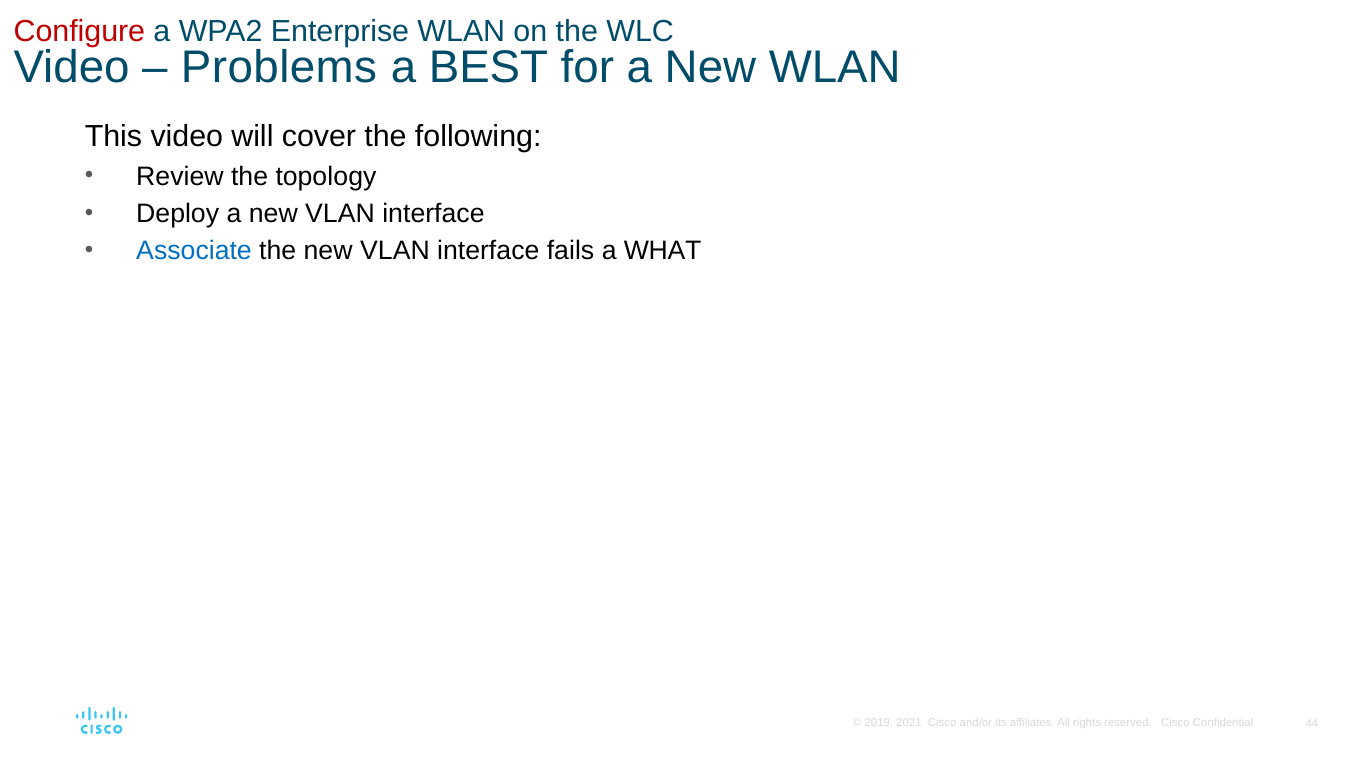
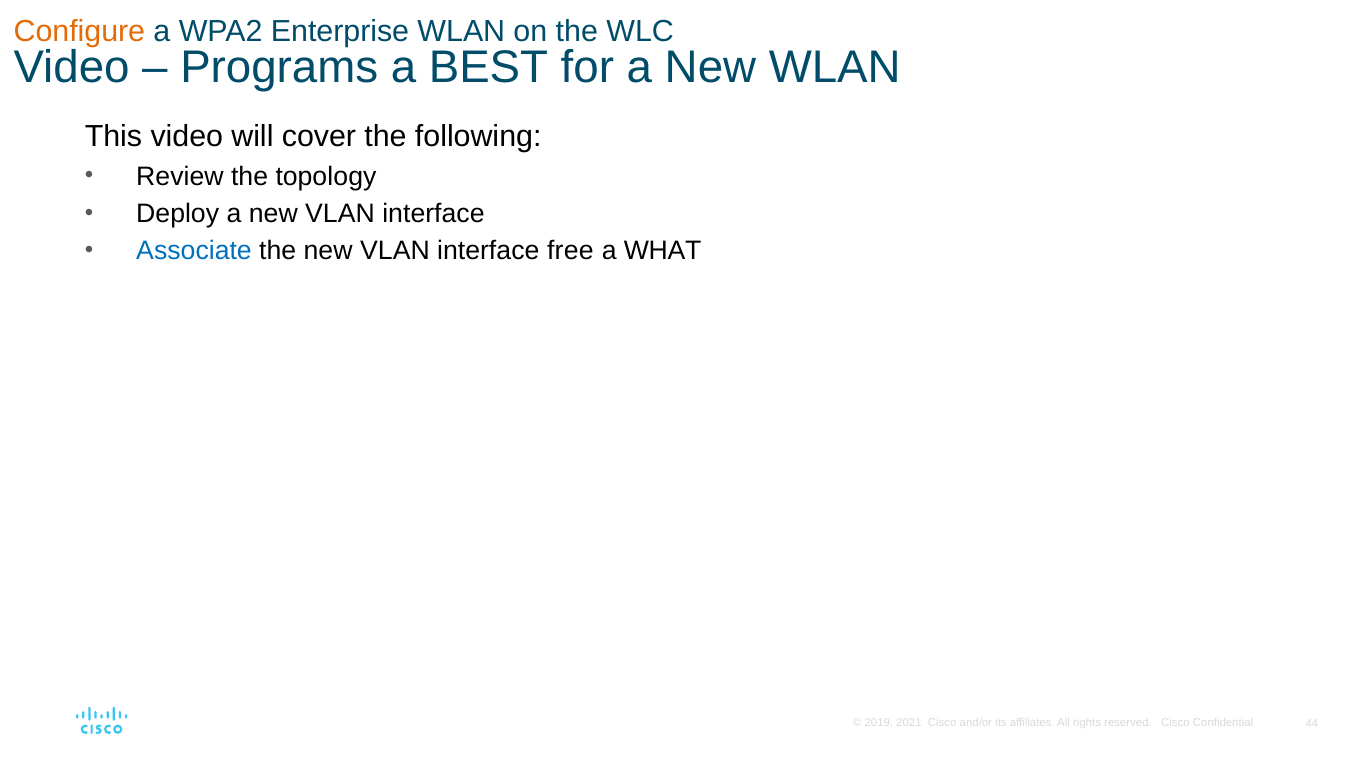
Configure colour: red -> orange (79, 32)
Problems: Problems -> Programs (279, 67)
fails: fails -> free (570, 251)
